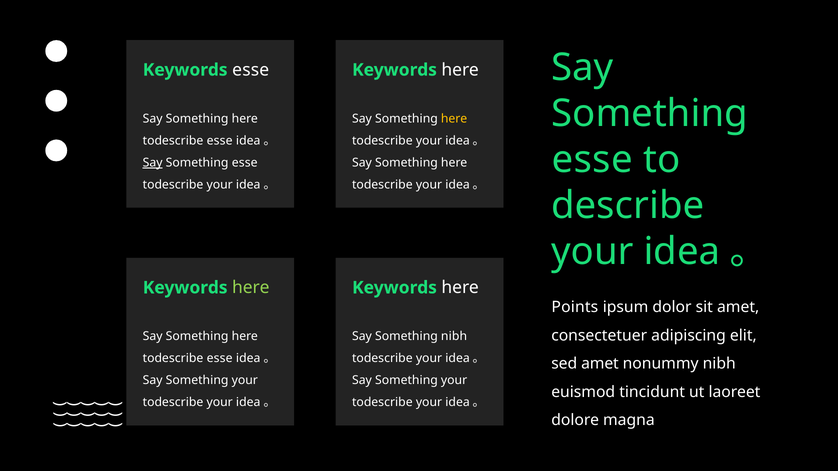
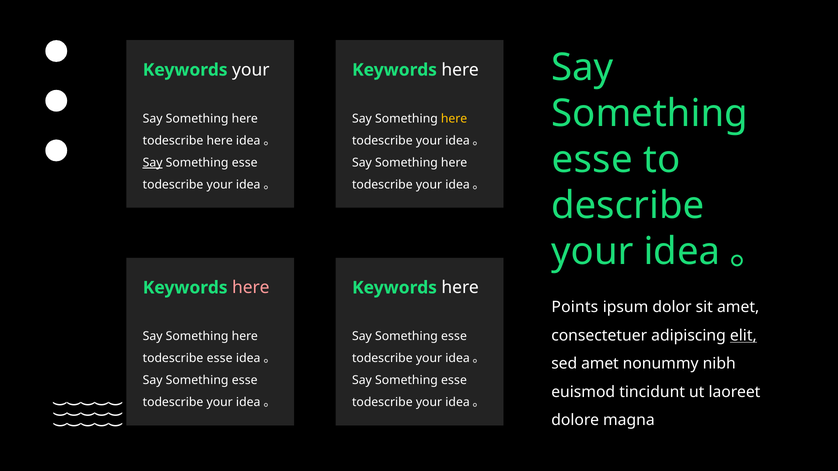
Keywords esse: esse -> your (251, 70)
esse: esse -> here (220, 141)
here colour: light green -> pink (251, 288)
elit underline: none -> present (743, 336)
nibh: nibh -> esse (454, 337)
your: your -> esse (245, 381)
your: your -> esse (454, 381)
